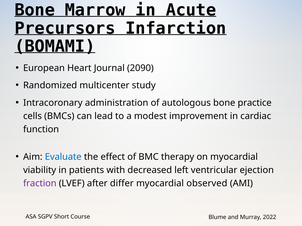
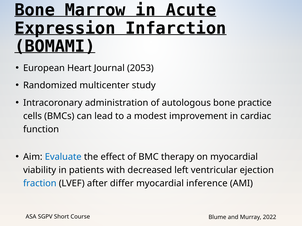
Precursors: Precursors -> Expression (65, 28)
2090: 2090 -> 2053 (140, 68)
fraction colour: purple -> blue (40, 184)
observed: observed -> inference (207, 184)
